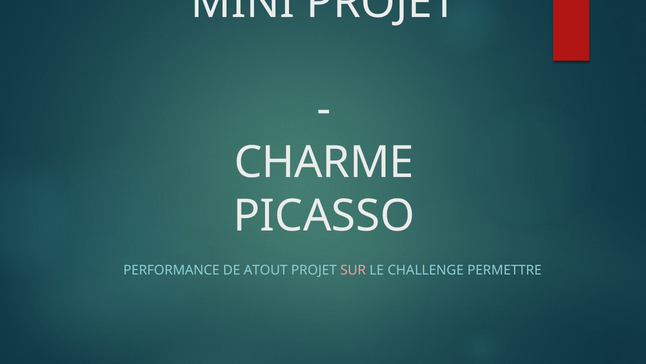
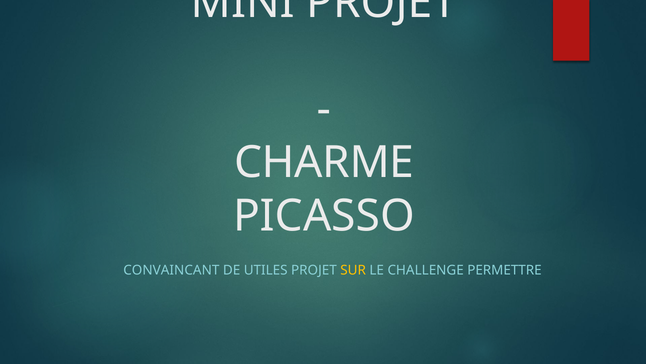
PERFORMANCE: PERFORMANCE -> CONVAINCANT (171, 270)
ATOUT: ATOUT -> UTILES (266, 270)
SUR colour: pink -> yellow (353, 270)
